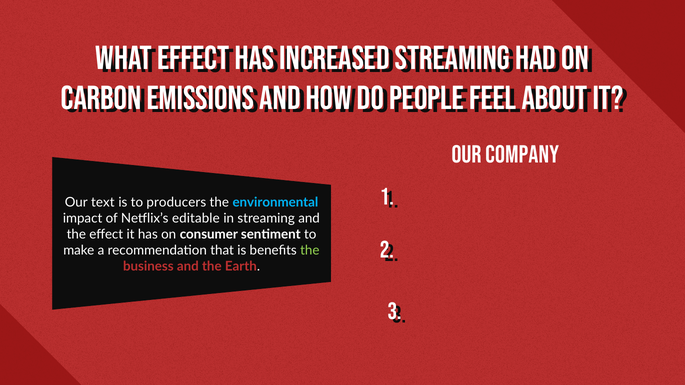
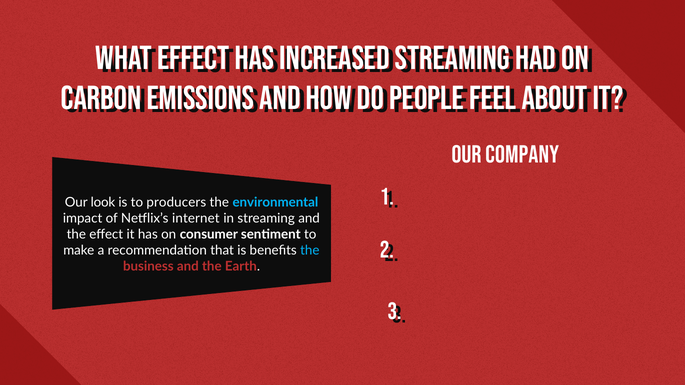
text: text -> look (103, 202)
editable: editable -> internet (196, 218)
the colour: light green -> light blue (310, 250)
